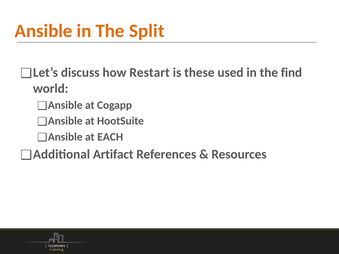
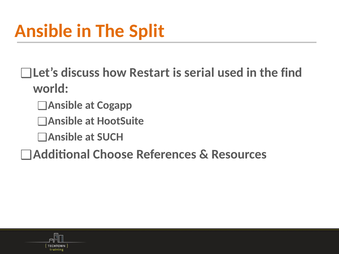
these: these -> serial (199, 73)
EACH: EACH -> SUCH (110, 137)
Artifact: Artifact -> Choose (113, 154)
